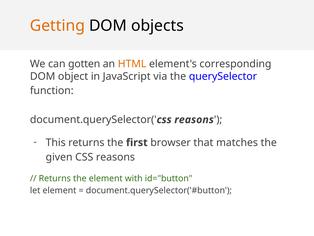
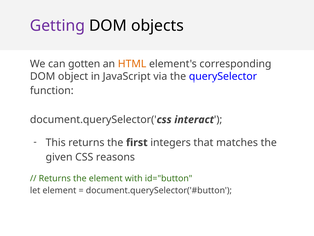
Getting colour: orange -> purple (57, 26)
document.querySelector( css reasons: reasons -> interact (194, 119)
browser: browser -> integers (171, 142)
